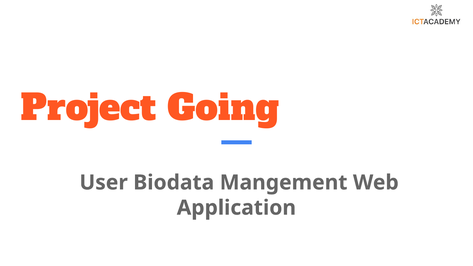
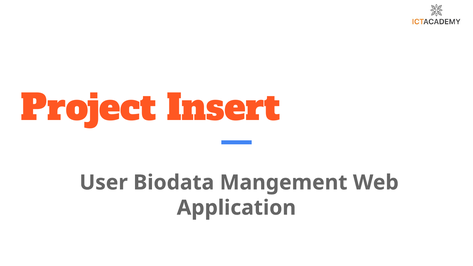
Going: Going -> Insert (224, 109)
